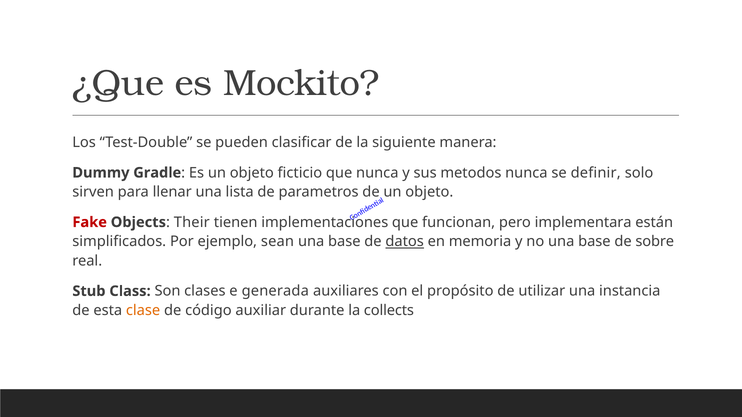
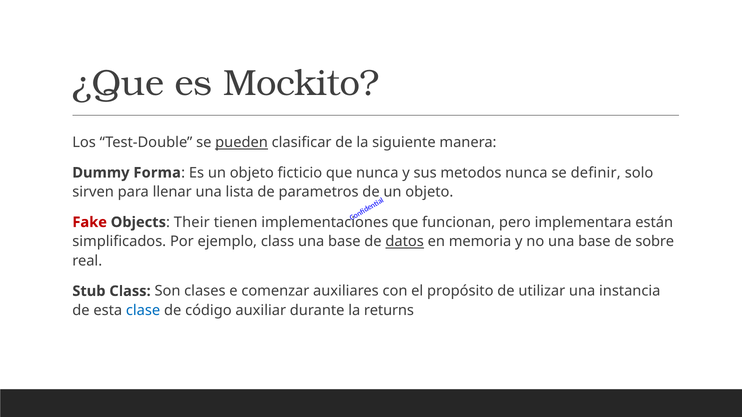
pueden underline: none -> present (242, 143)
Gradle: Gradle -> Forma (157, 173)
ejemplo sean: sean -> class (278, 242)
generada: generada -> comenzar (275, 291)
clase colour: orange -> blue (143, 311)
collects: collects -> returns (389, 311)
